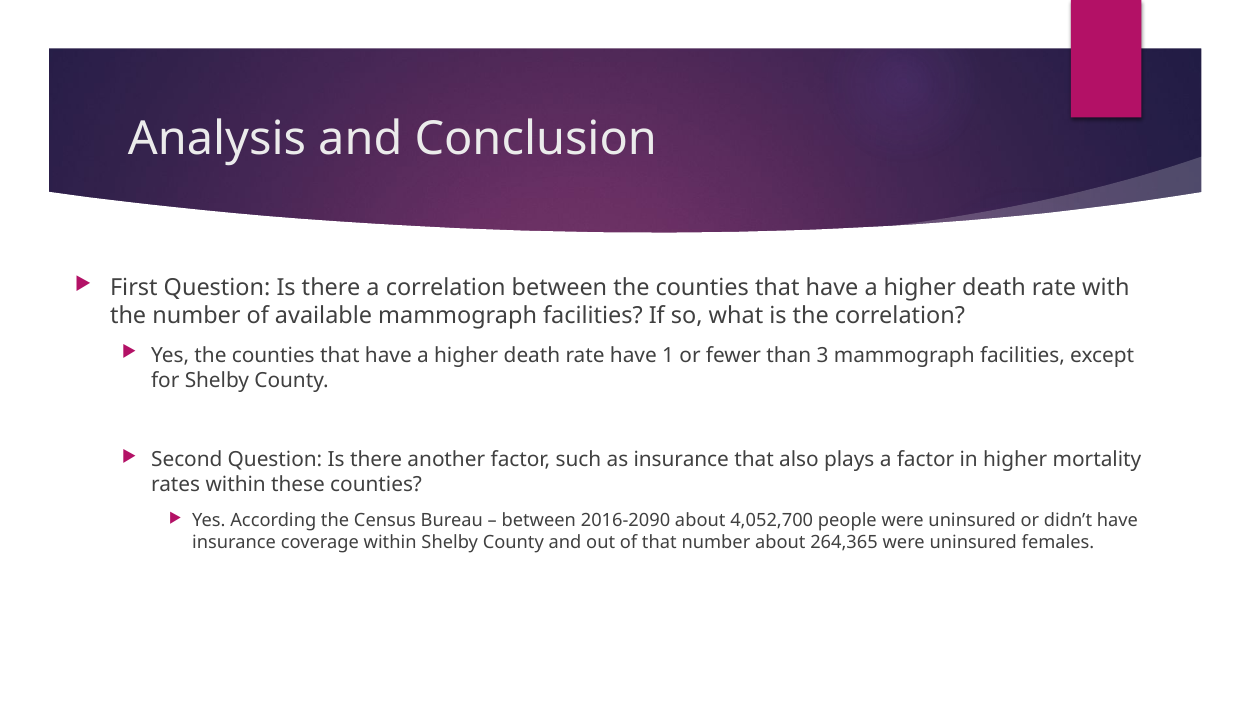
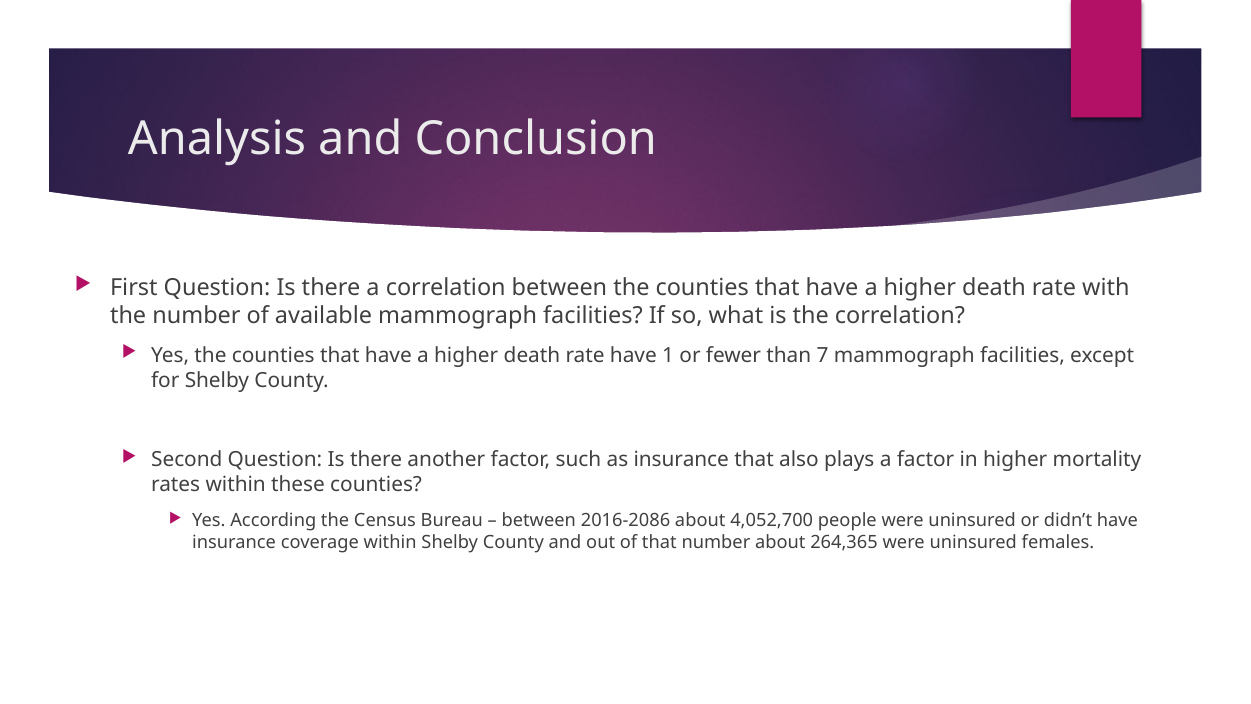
3: 3 -> 7 (823, 355)
2016-2090: 2016-2090 -> 2016-2086 (626, 521)
